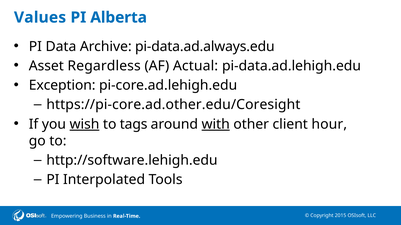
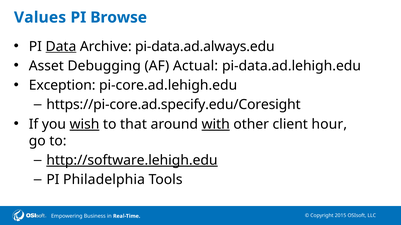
Alberta: Alberta -> Browse (119, 17)
Data underline: none -> present (61, 47)
Regardless: Regardless -> Debugging (104, 66)
https://pi-core.ad.other.edu/Coresight: https://pi-core.ad.other.edu/Coresight -> https://pi-core.ad.specify.edu/Coresight (173, 105)
tags: tags -> that (133, 124)
http://software.lehigh.edu underline: none -> present (132, 161)
Interpolated: Interpolated -> Philadelphia (104, 180)
